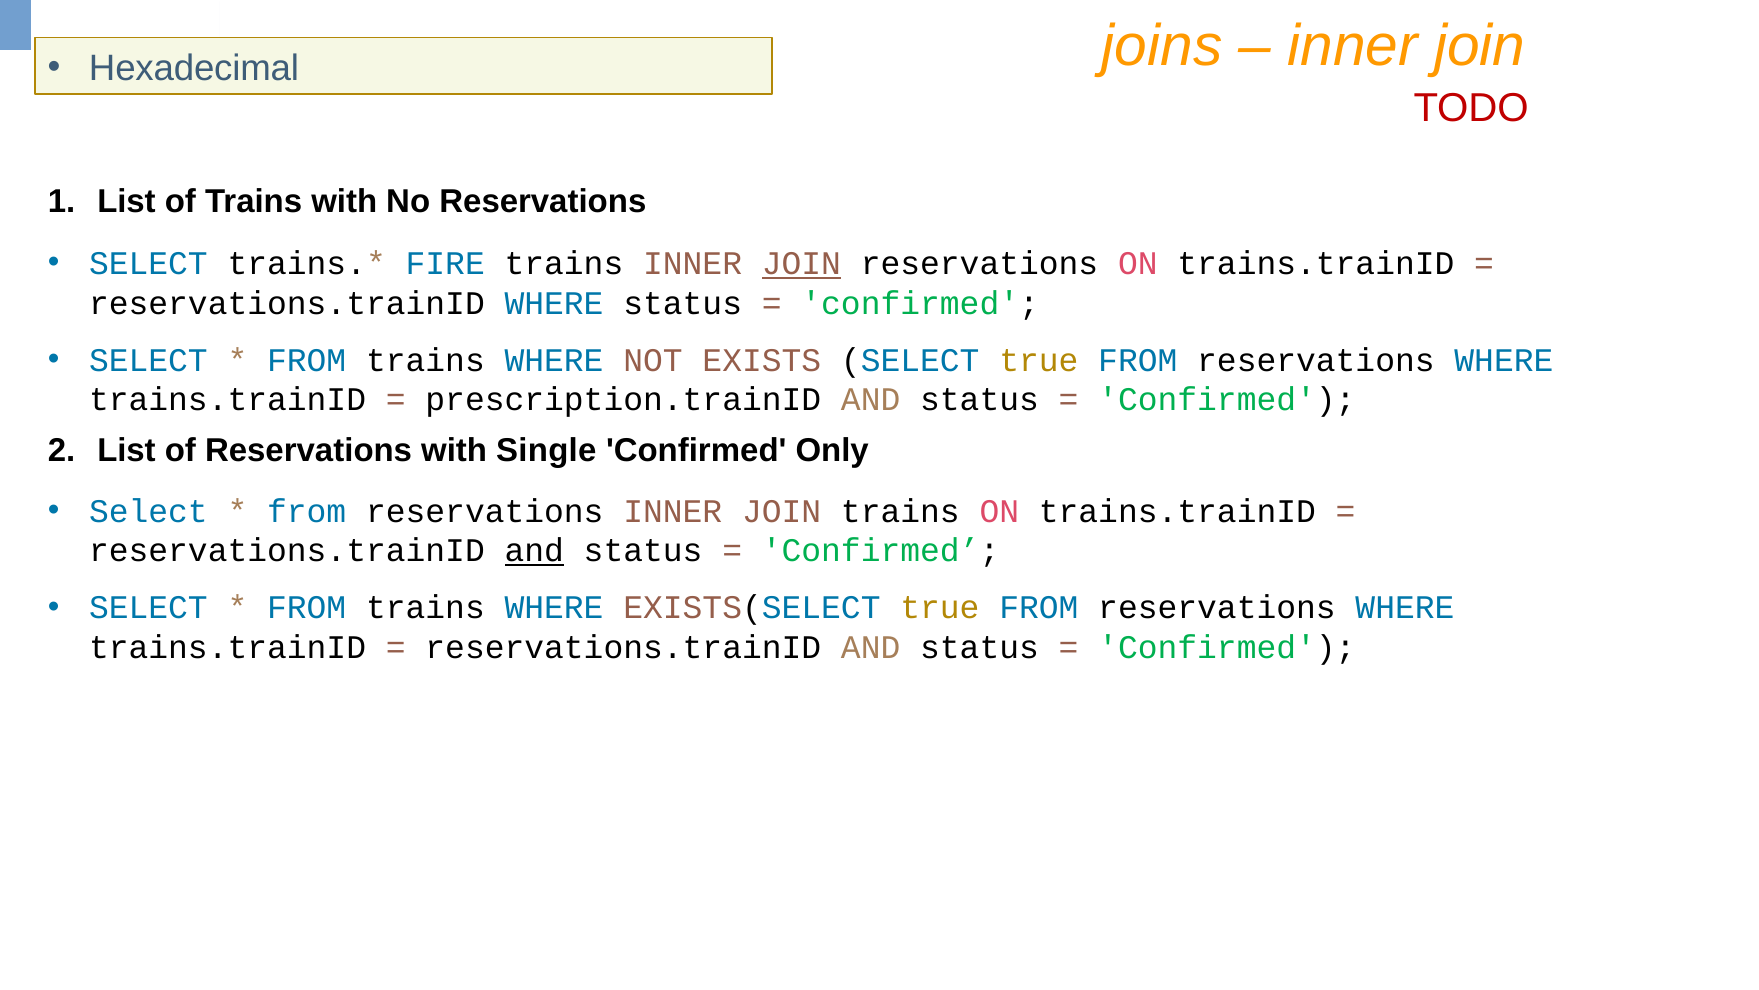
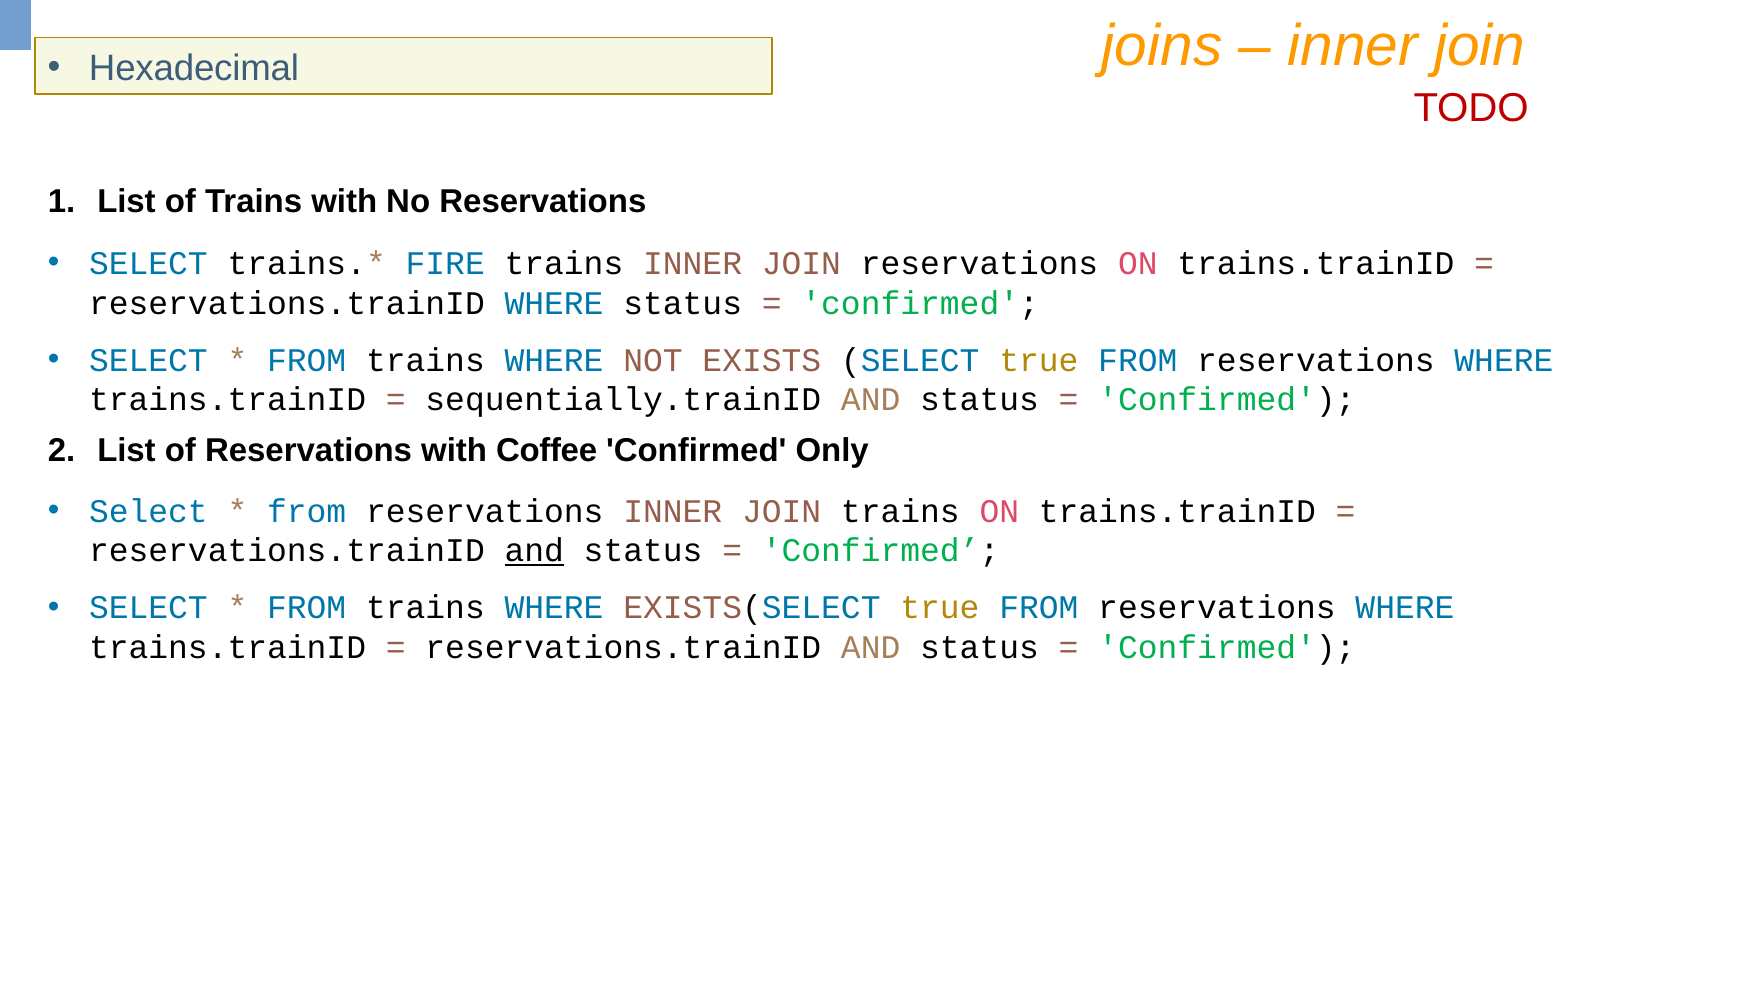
JOIN underline: present -> none (801, 264)
prescription.trainID: prescription.trainID -> sequentially.trainID (623, 400)
Single: Single -> Coffee (547, 451)
